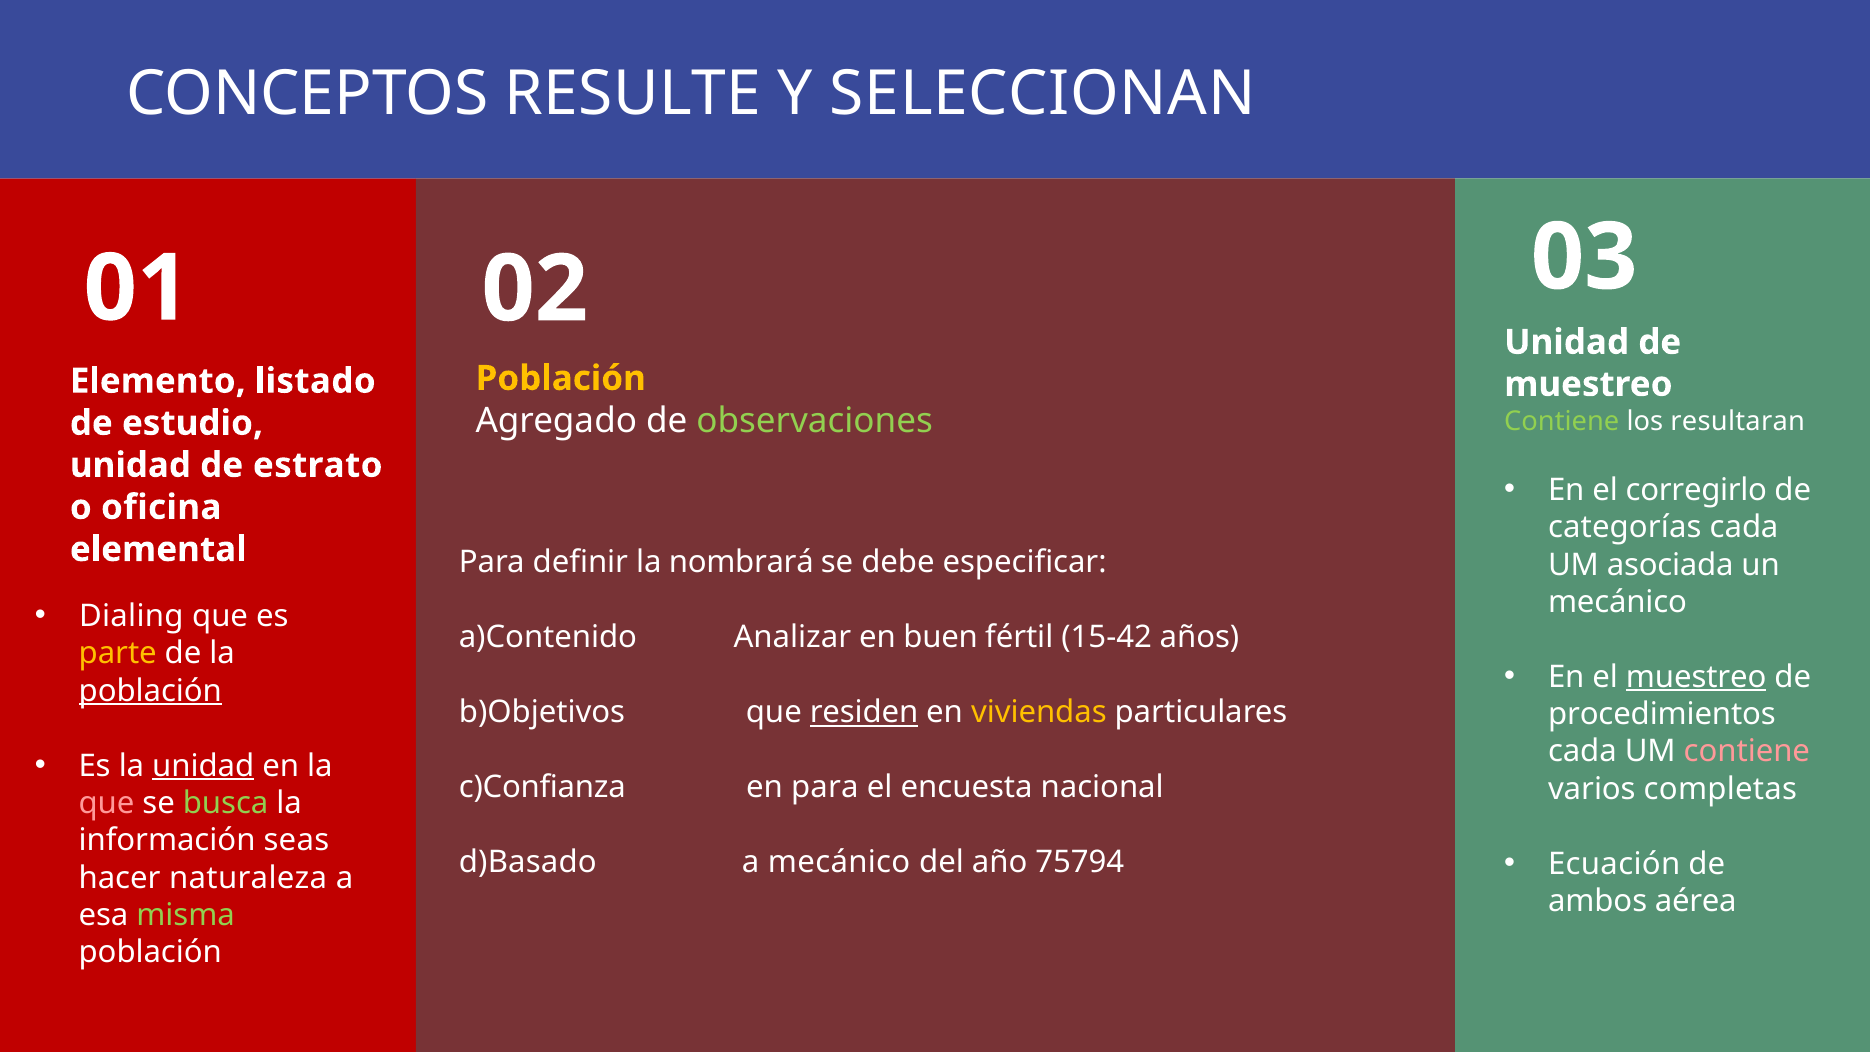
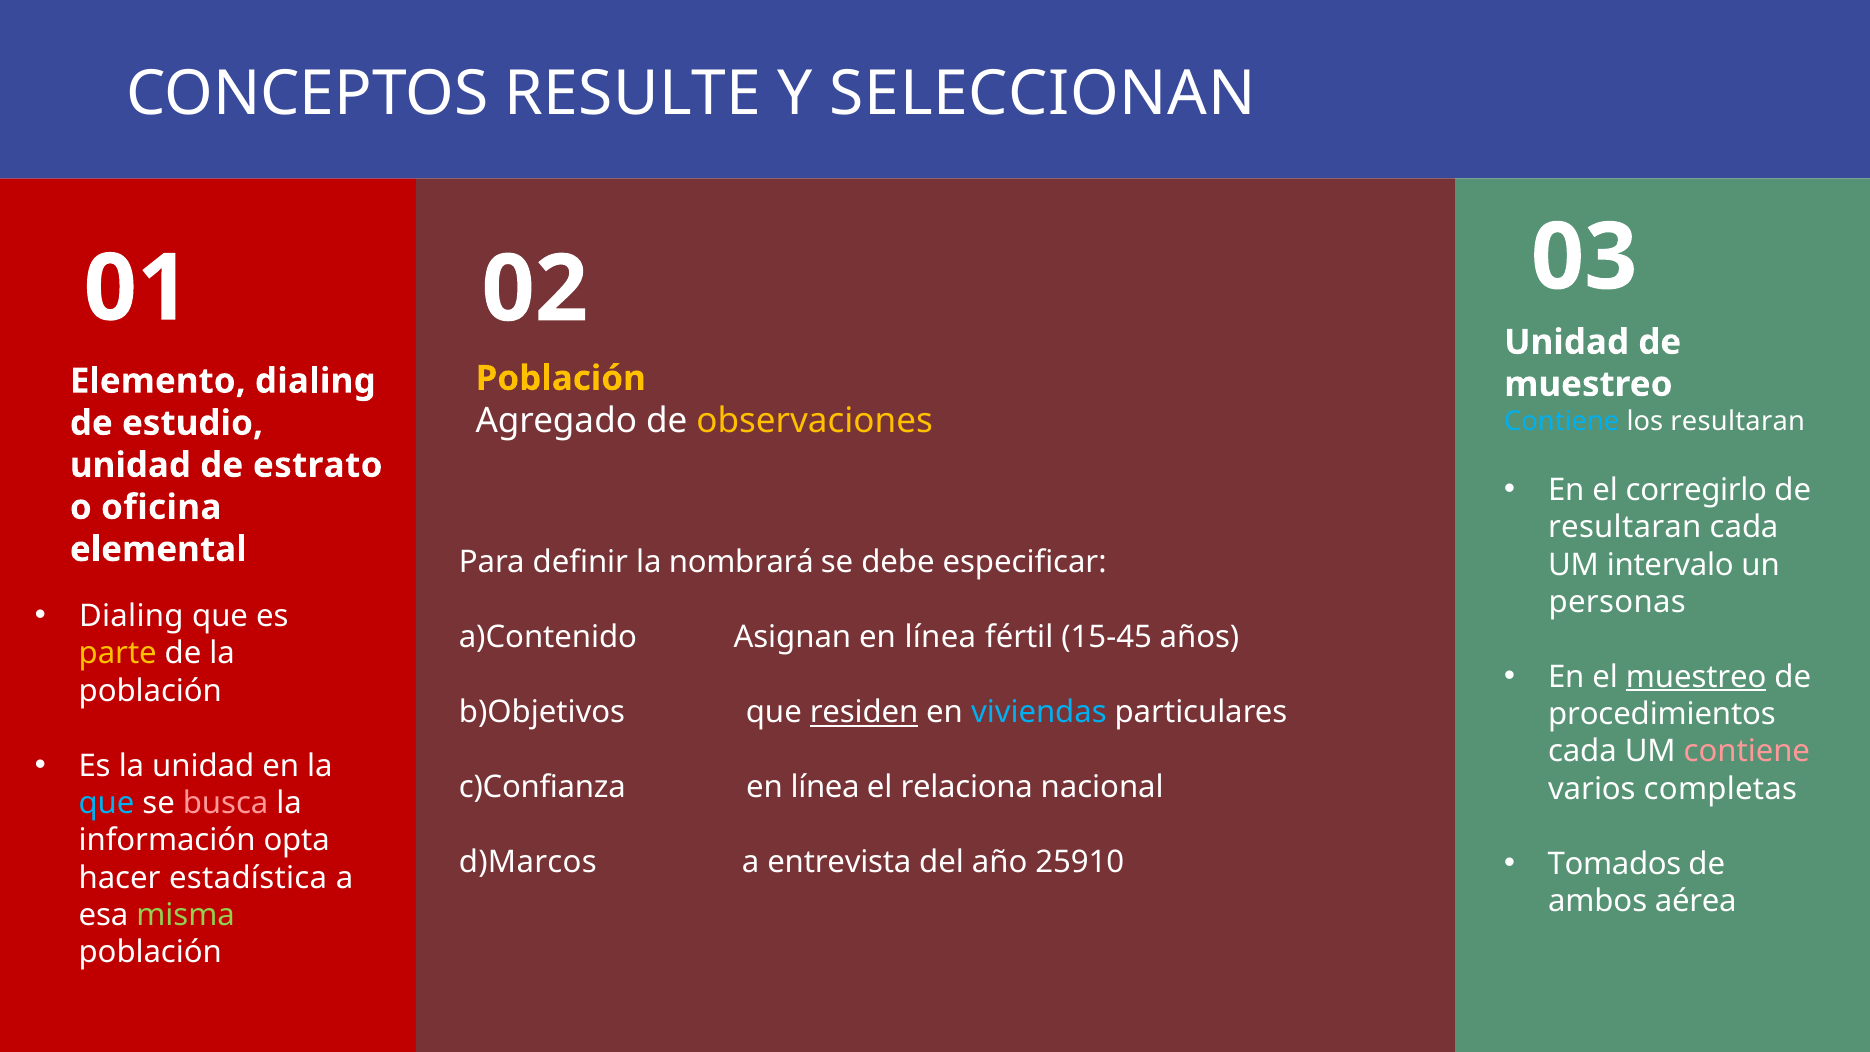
Elemento listado: listado -> dialing (315, 381)
observaciones colour: light green -> yellow (815, 420)
Contiene colour: light green -> light blue (1562, 421)
categorías: categorías -> resultaran (1625, 527)
asociada: asociada -> intervalo (1670, 565)
mecánico: mecánico -> personas (1617, 602)
Analizar: Analizar -> Asignan (792, 637)
buen: buen -> línea (940, 637)
15-42: 15-42 -> 15-45 (1107, 637)
población underline: present -> none (150, 691)
viviendas colour: yellow -> light blue (1039, 712)
unidad underline: present -> none (203, 766)
para: para -> línea (825, 787)
encuesta: encuesta -> relaciona (967, 787)
que colour: pink -> light blue (107, 803)
busca colour: light green -> pink (226, 803)
seas: seas -> opta (297, 840)
Ecuación: Ecuación -> Tomados (1614, 864)
d)Basado: d)Basado -> d)Marcos (528, 862)
a mecánico: mecánico -> entrevista (839, 862)
75794: 75794 -> 25910 (1080, 862)
naturaleza: naturaleza -> estadística (248, 878)
